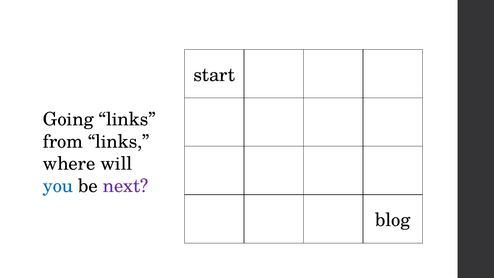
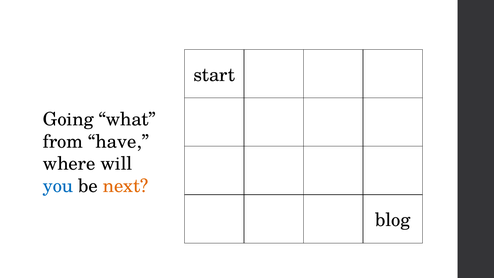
Going links: links -> what (127, 119)
from links: links -> have (119, 142)
next colour: purple -> orange (126, 186)
